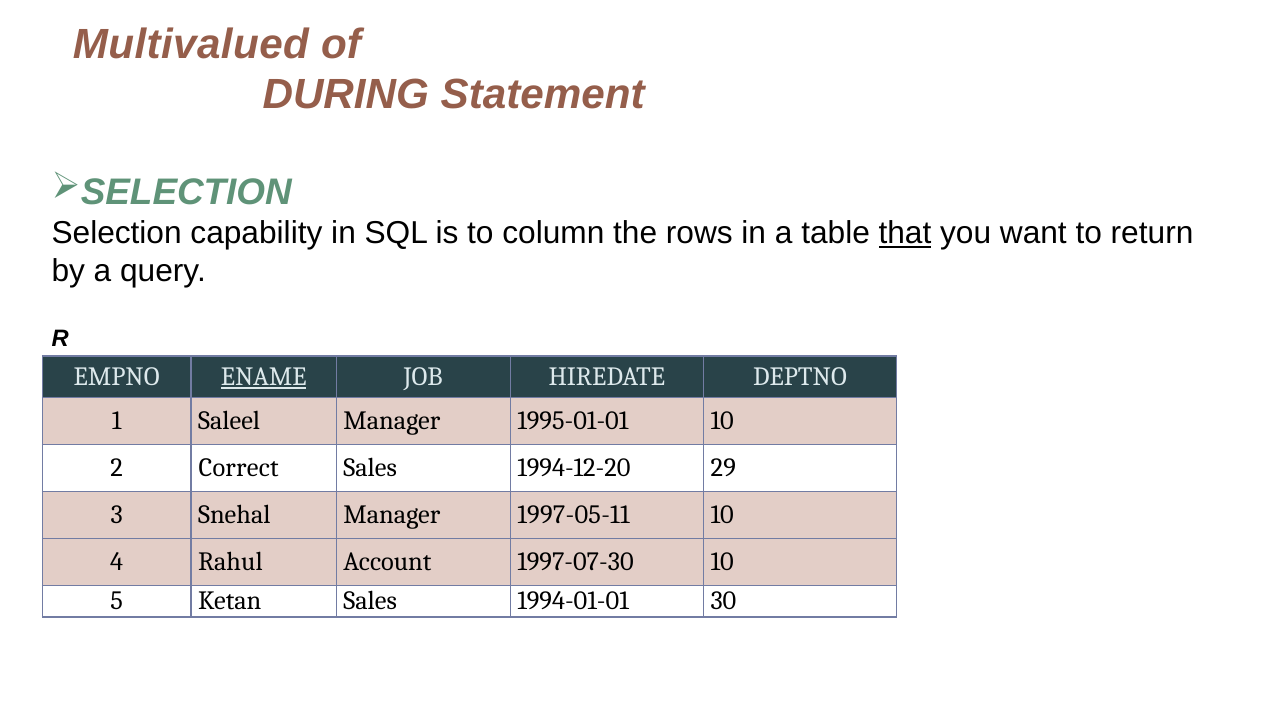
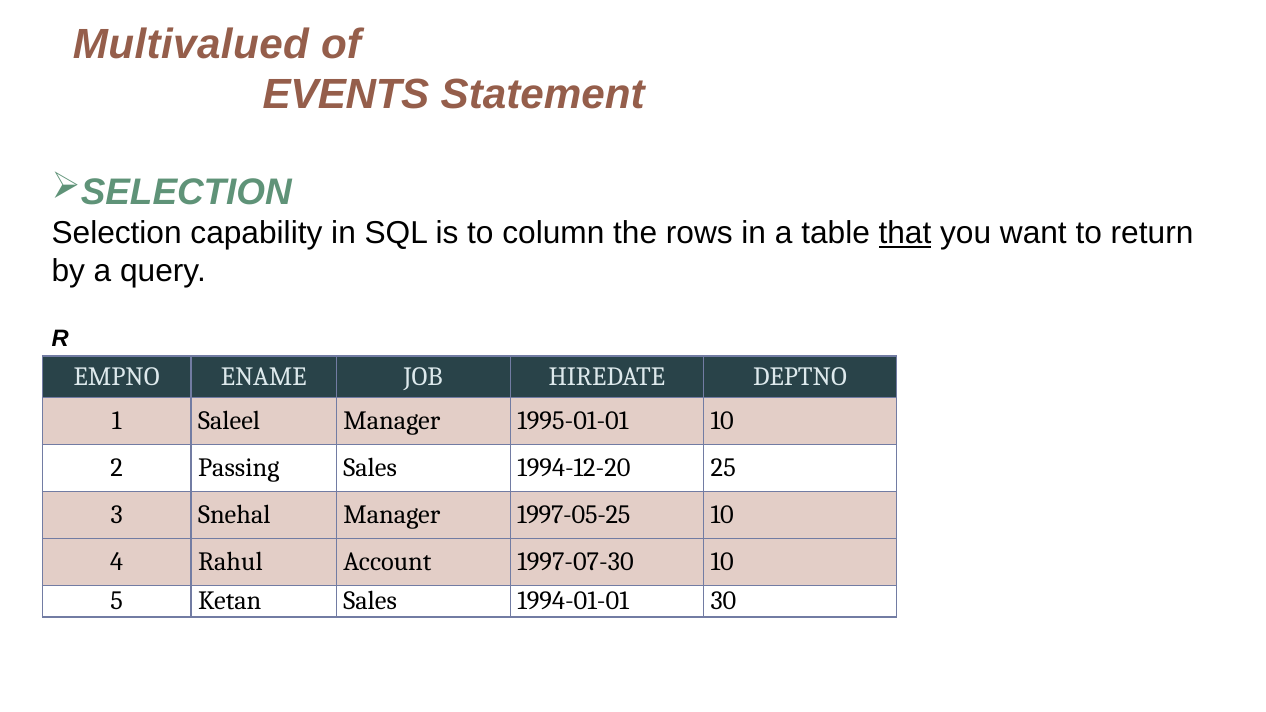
DURING: DURING -> EVENTS (346, 95)
ENAME underline: present -> none (264, 377)
Correct: Correct -> Passing (239, 468)
29: 29 -> 25 (723, 468)
1997-05-11: 1997-05-11 -> 1997-05-25 (574, 515)
